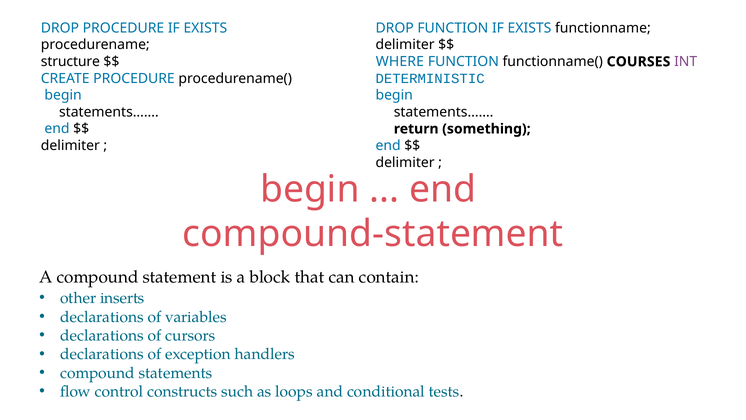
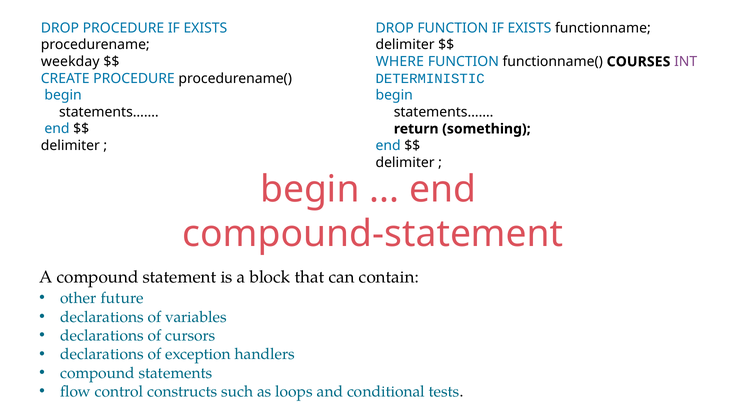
structure: structure -> weekday (70, 62)
inserts: inserts -> future (122, 298)
